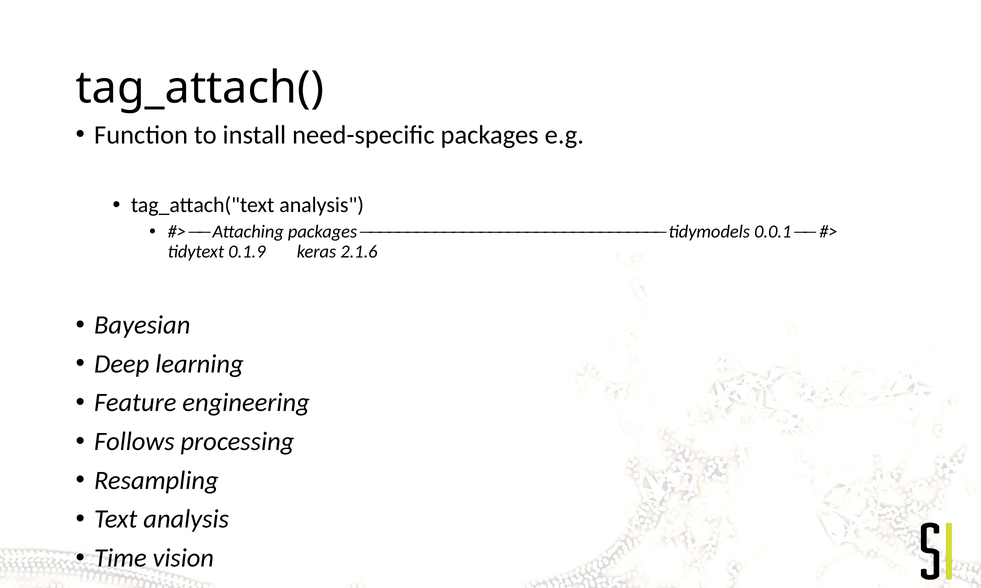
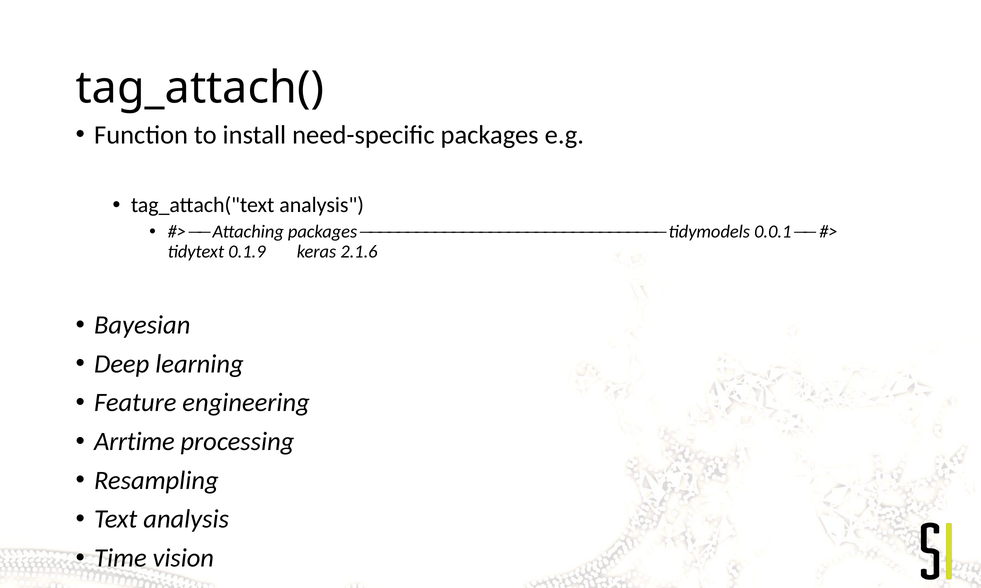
Follows: Follows -> Arrtime (134, 442)
